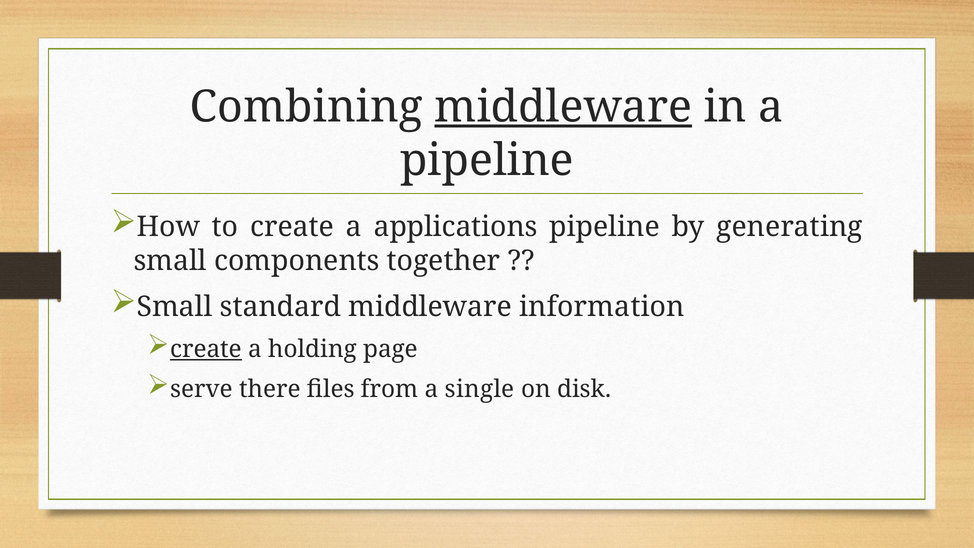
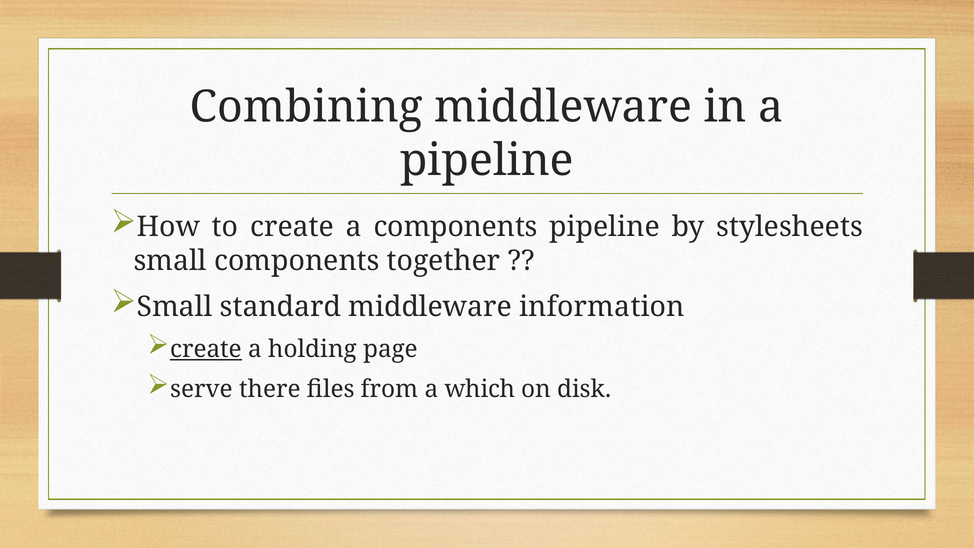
middleware underline: present -> none (563, 107)
a applications: applications -> components (456, 227)
generating: generating -> stylesheets (790, 227)
single: single -> which (480, 389)
